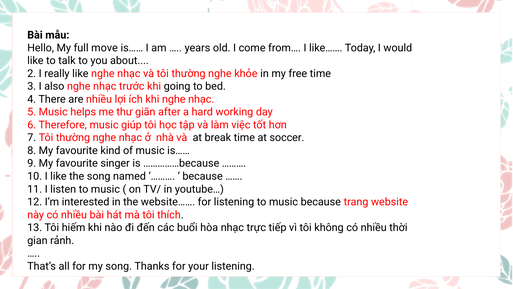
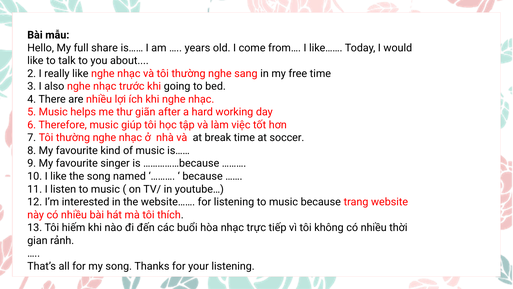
move: move -> share (105, 48)
khỏe: khỏe -> sang (246, 73)
